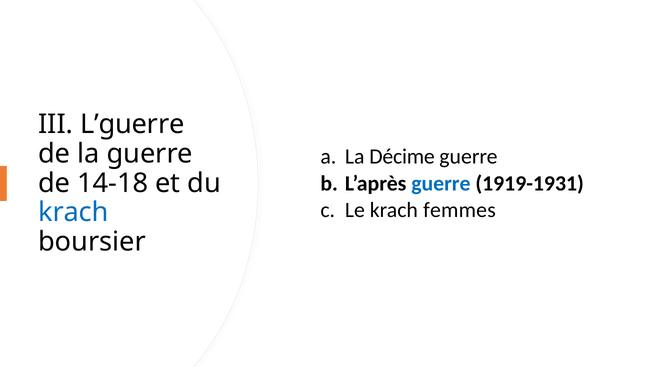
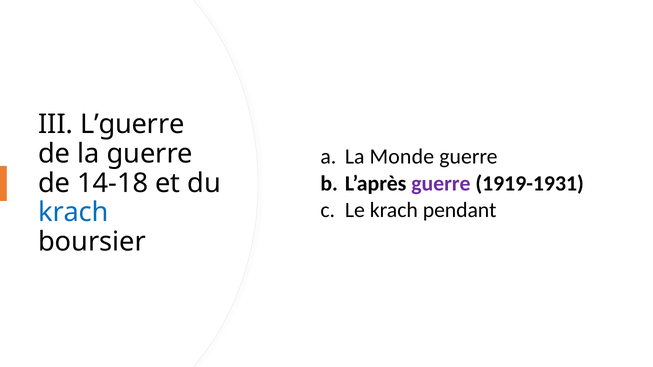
Décime: Décime -> Monde (402, 157)
guerre colour: blue -> purple (441, 184)
femmes: femmes -> pendant (460, 210)
